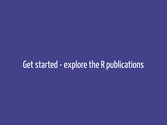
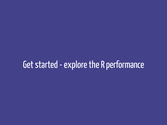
publications: publications -> performance (125, 65)
